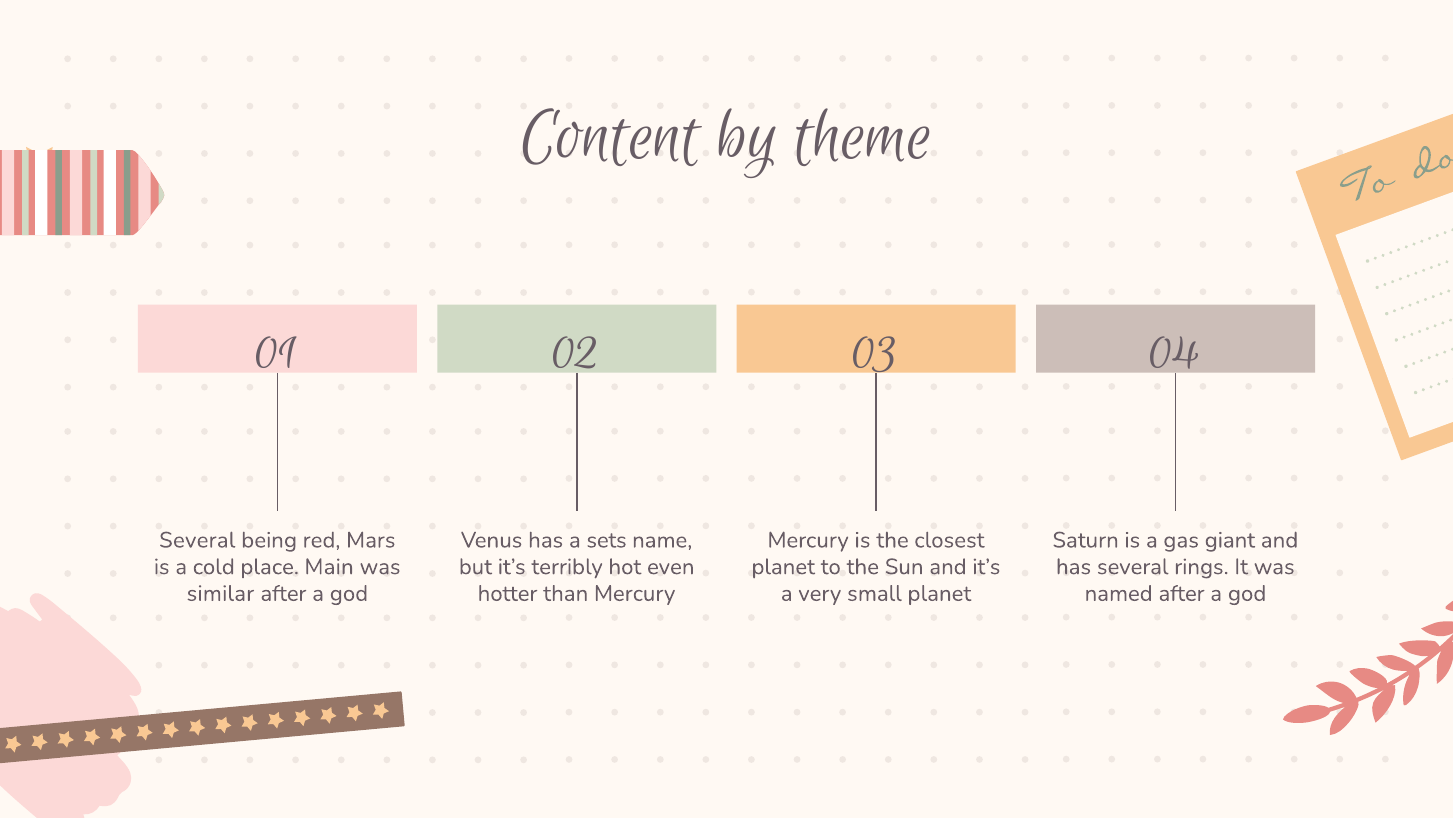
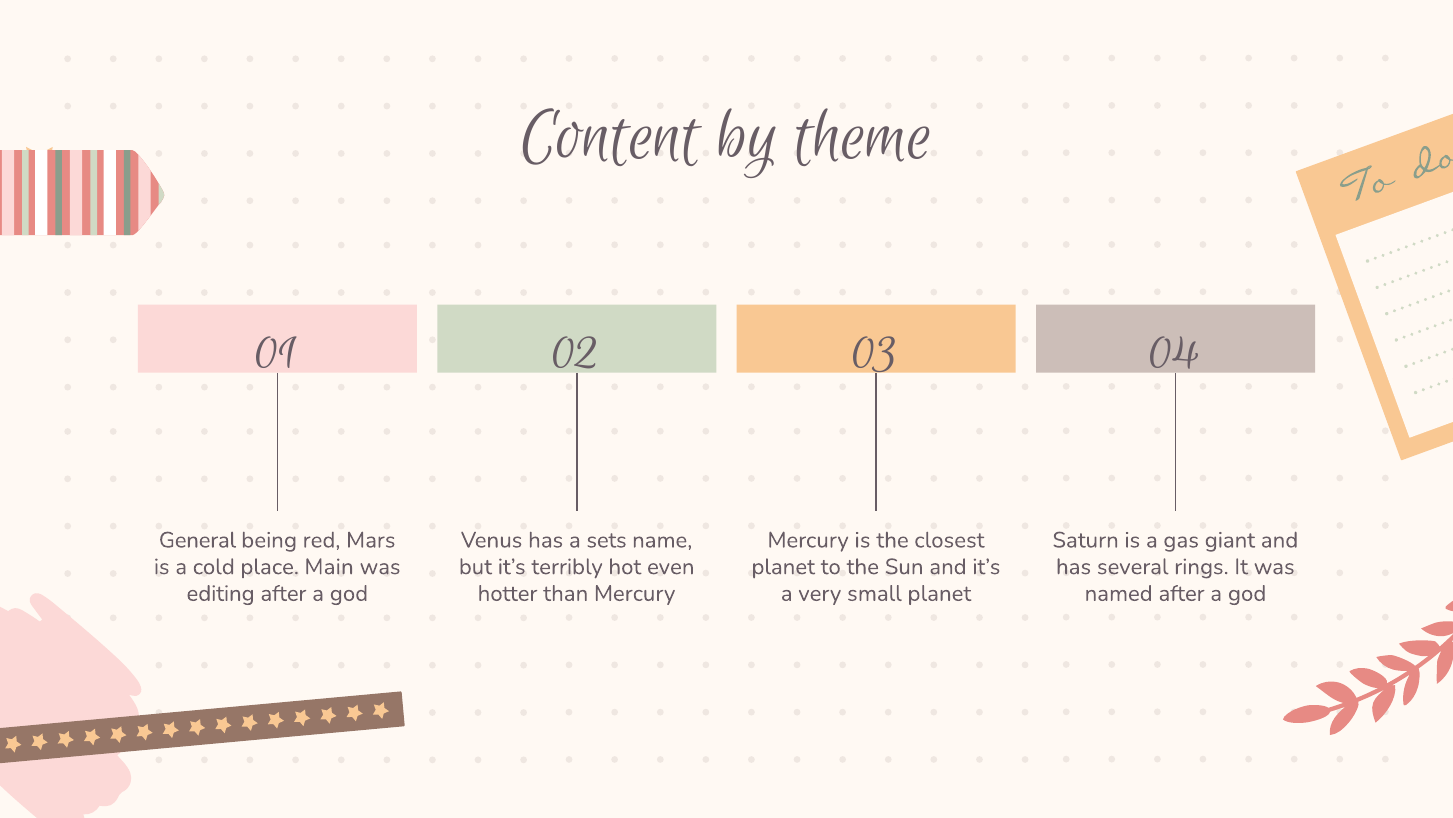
Several: Several -> General (197, 540)
similar: similar -> editing (221, 593)
